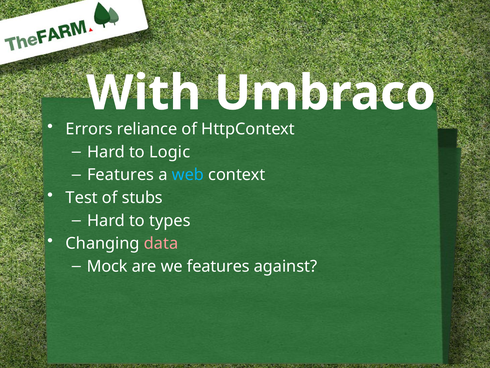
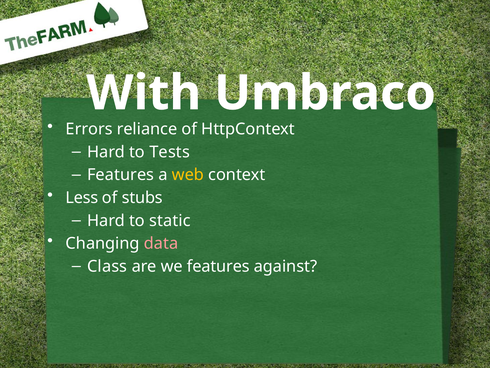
Logic: Logic -> Tests (170, 152)
web colour: light blue -> yellow (188, 175)
Test: Test -> Less (82, 198)
types: types -> static (170, 220)
Mock: Mock -> Class (107, 266)
